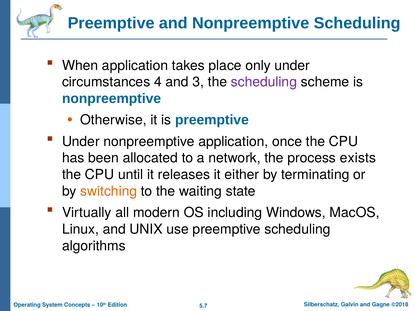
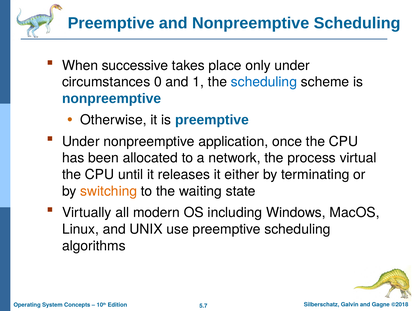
When application: application -> successive (135, 66)
4: 4 -> 0 (158, 82)
3: 3 -> 1 (198, 82)
scheduling colour: purple -> blue (264, 82)
exists: exists -> virtual (358, 158)
